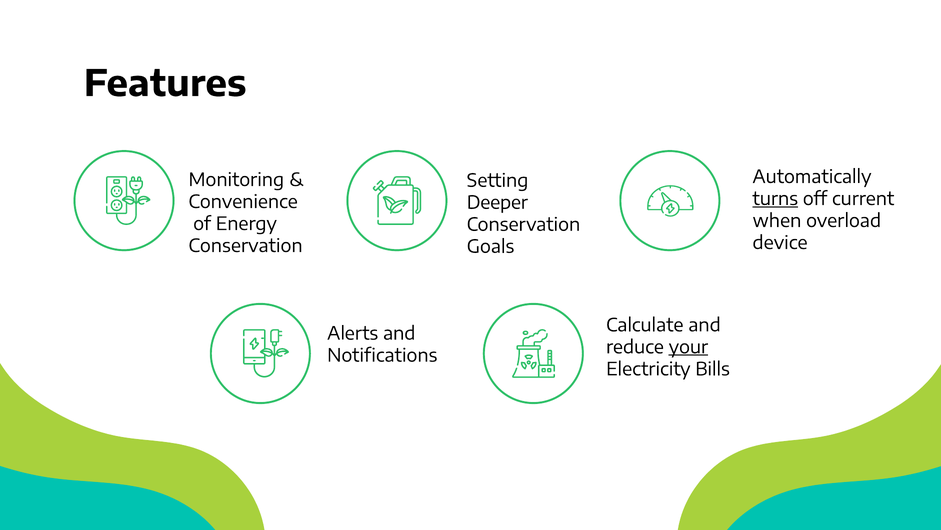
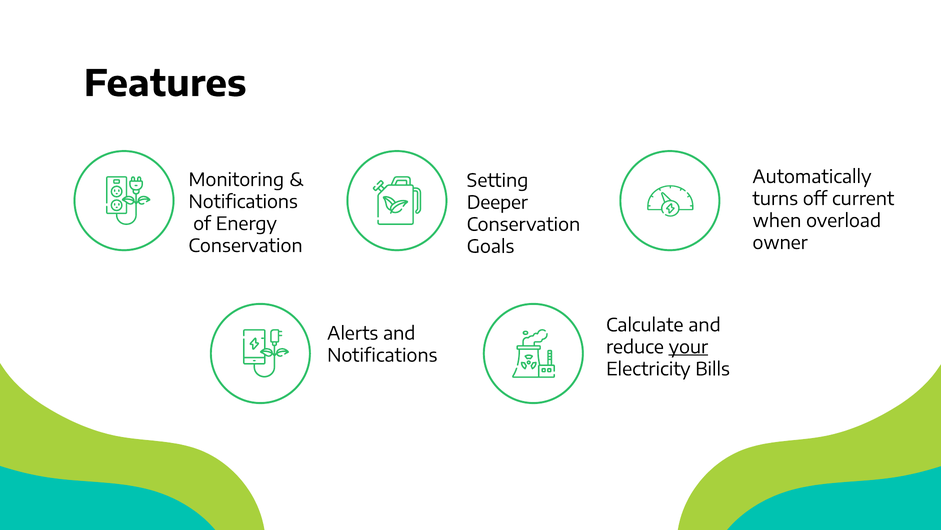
turns underline: present -> none (775, 199)
Convenience: Convenience -> Notifications (243, 202)
device: device -> owner (780, 243)
